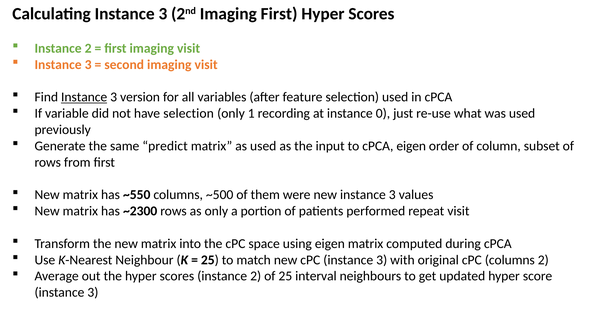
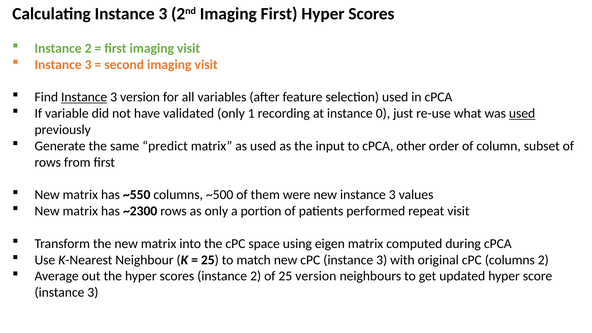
have selection: selection -> validated (189, 113)
used underline: none -> present (522, 113)
cPCA eigen: eigen -> other (411, 146)
25 interval: interval -> version (316, 276)
